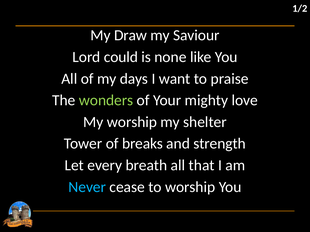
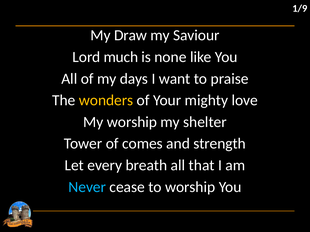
1/2: 1/2 -> 1/9 (300, 8)
could: could -> much (121, 57)
wonders colour: light green -> yellow (106, 101)
breaks: breaks -> comes (142, 144)
